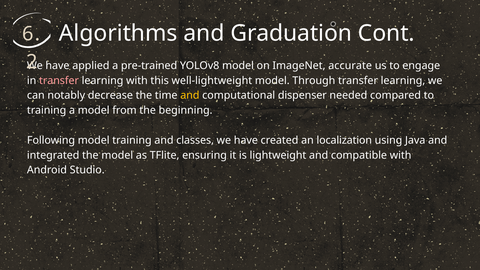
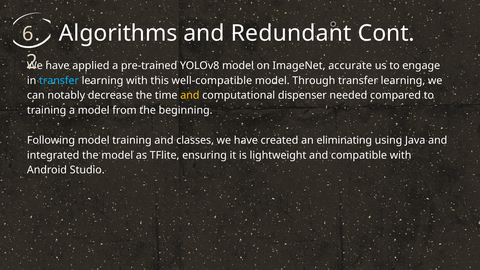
Graduation: Graduation -> Redundant (291, 33)
transfer colour: pink -> light blue (59, 81)
well-lightweight: well-lightweight -> well-compatible (212, 81)
localization: localization -> eliminating (344, 140)
